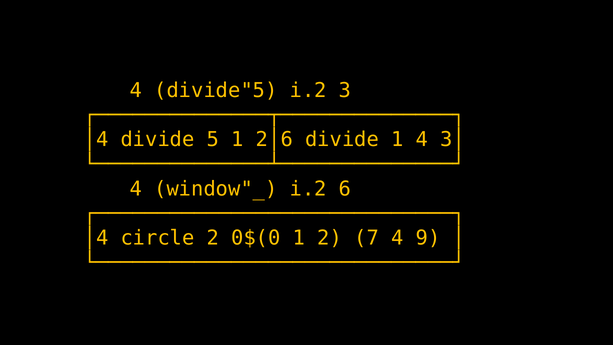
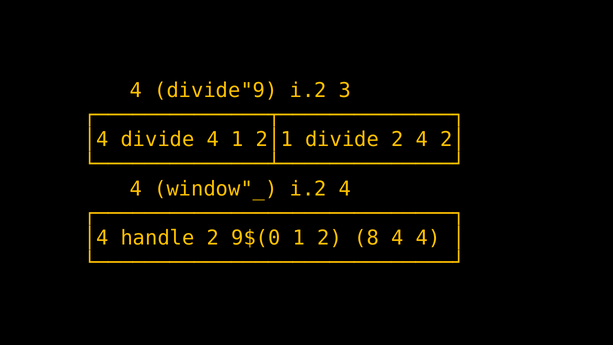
divide"5: divide"5 -> divide"9 (216, 91)
divide 5: 5 -> 4 (213, 140)
2│6: 2│6 -> 2│1 (274, 140)
divide 1: 1 -> 2 (397, 140)
3│: 3│ -> 2│ (453, 140)
i.2 6: 6 -> 4 (345, 189)
circle: circle -> handle (158, 238)
0$(0: 0$(0 -> 9$(0 (256, 238)
7: 7 -> 8 (367, 238)
4 9: 9 -> 4 (428, 238)
